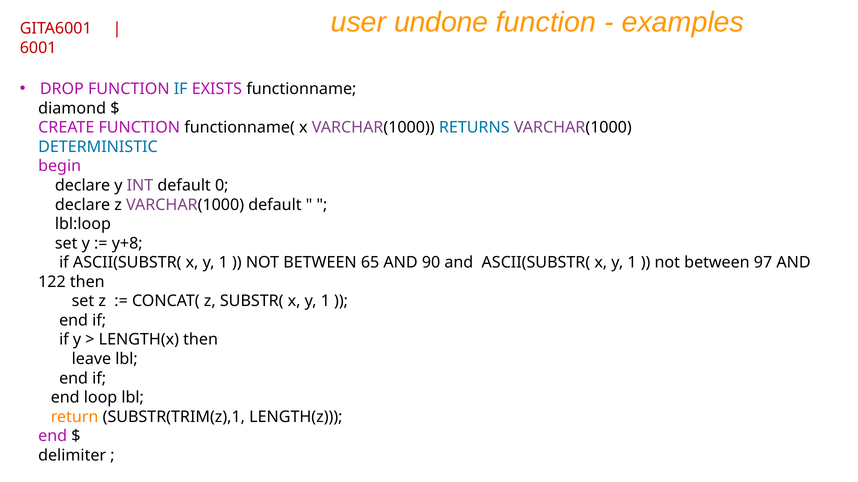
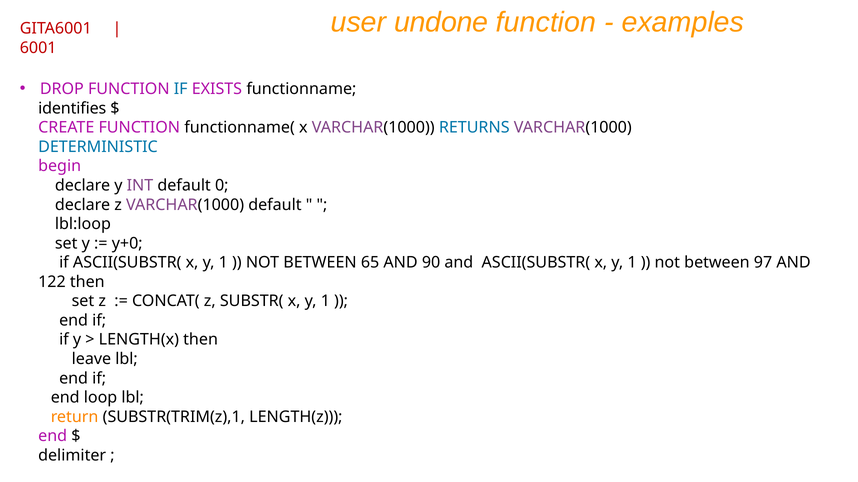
diamond: diamond -> identifies (72, 108)
y+8: y+8 -> y+0 (127, 244)
